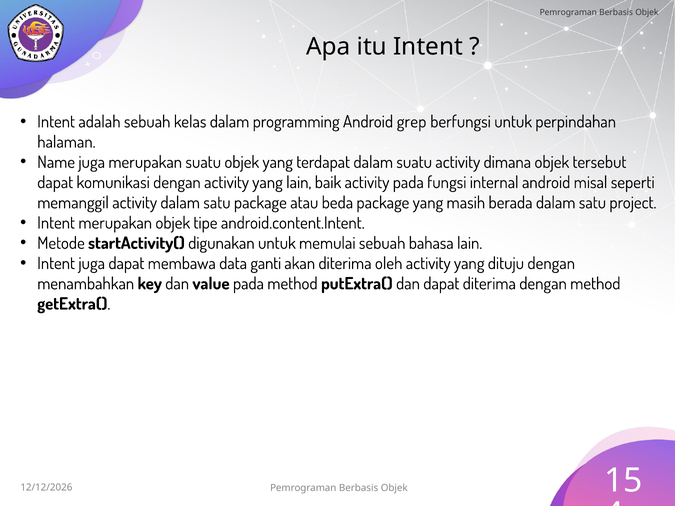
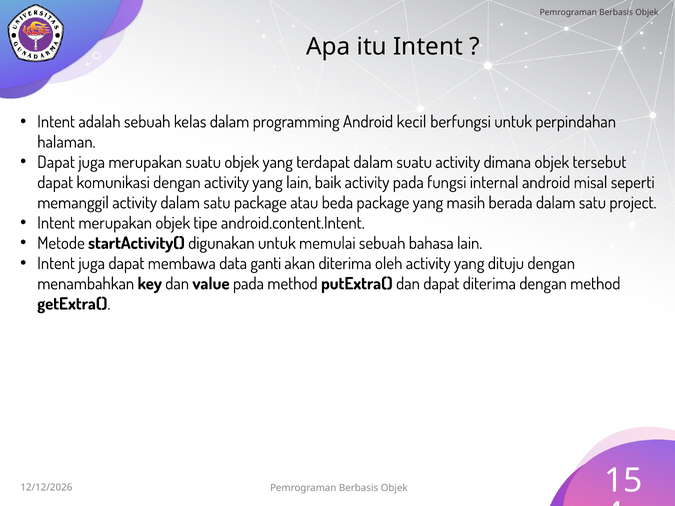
grep: grep -> kecil (412, 122)
Name: Name -> Dapat (56, 162)
